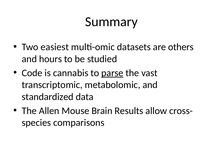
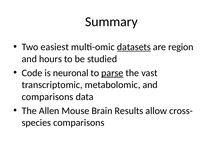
datasets underline: none -> present (134, 47)
others: others -> region (181, 47)
cannabis: cannabis -> neuronal (71, 73)
standardized: standardized -> comparisons (48, 96)
